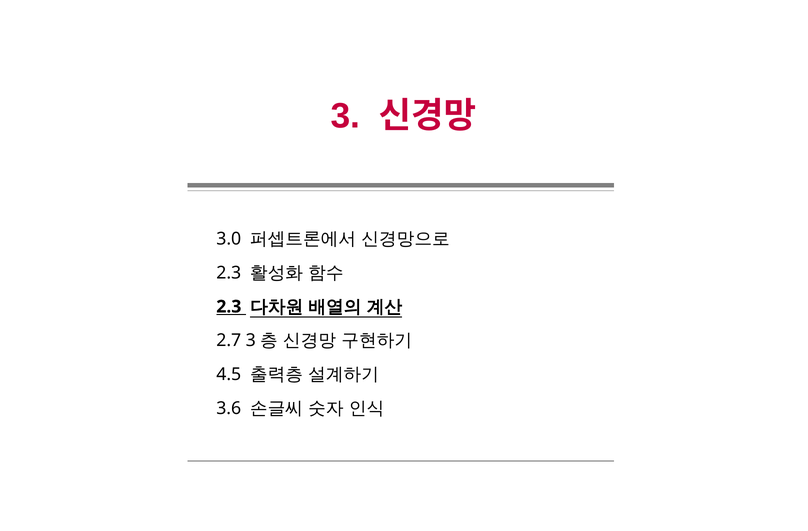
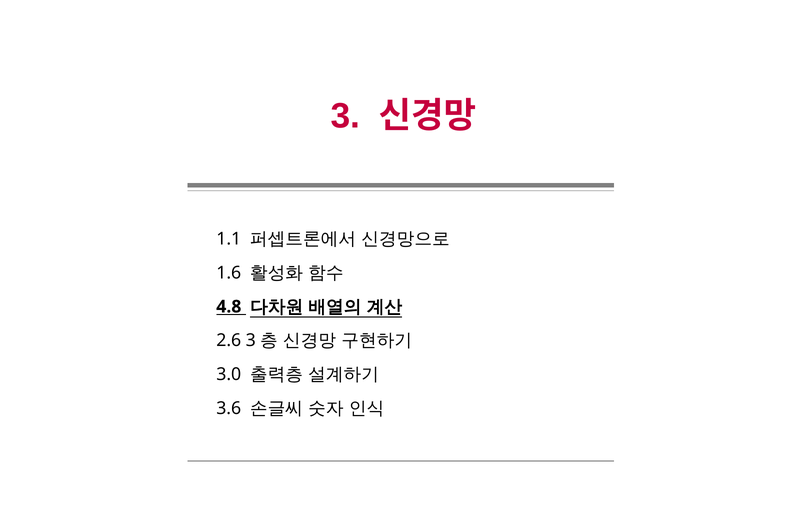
3.0: 3.0 -> 1.1 (229, 239)
2.3: 2.3 -> 1.6 (229, 273)
2.3: 2.3 -> 4.8 (229, 306)
2.7: 2.7 -> 2.6 (229, 340)
4.5: 4.5 -> 3.0 (229, 374)
